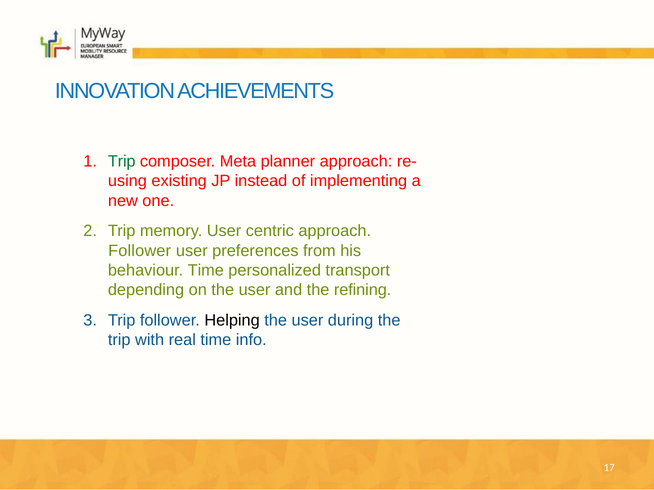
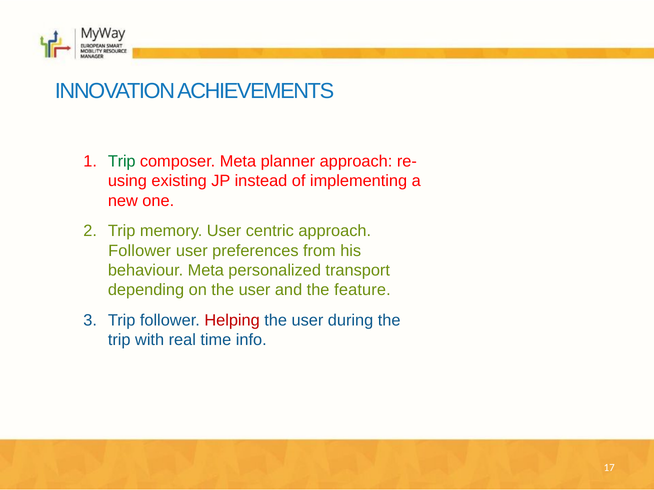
behaviour Time: Time -> Meta (206, 271)
refining: refining -> feature (362, 290)
Helping colour: black -> red (232, 321)
